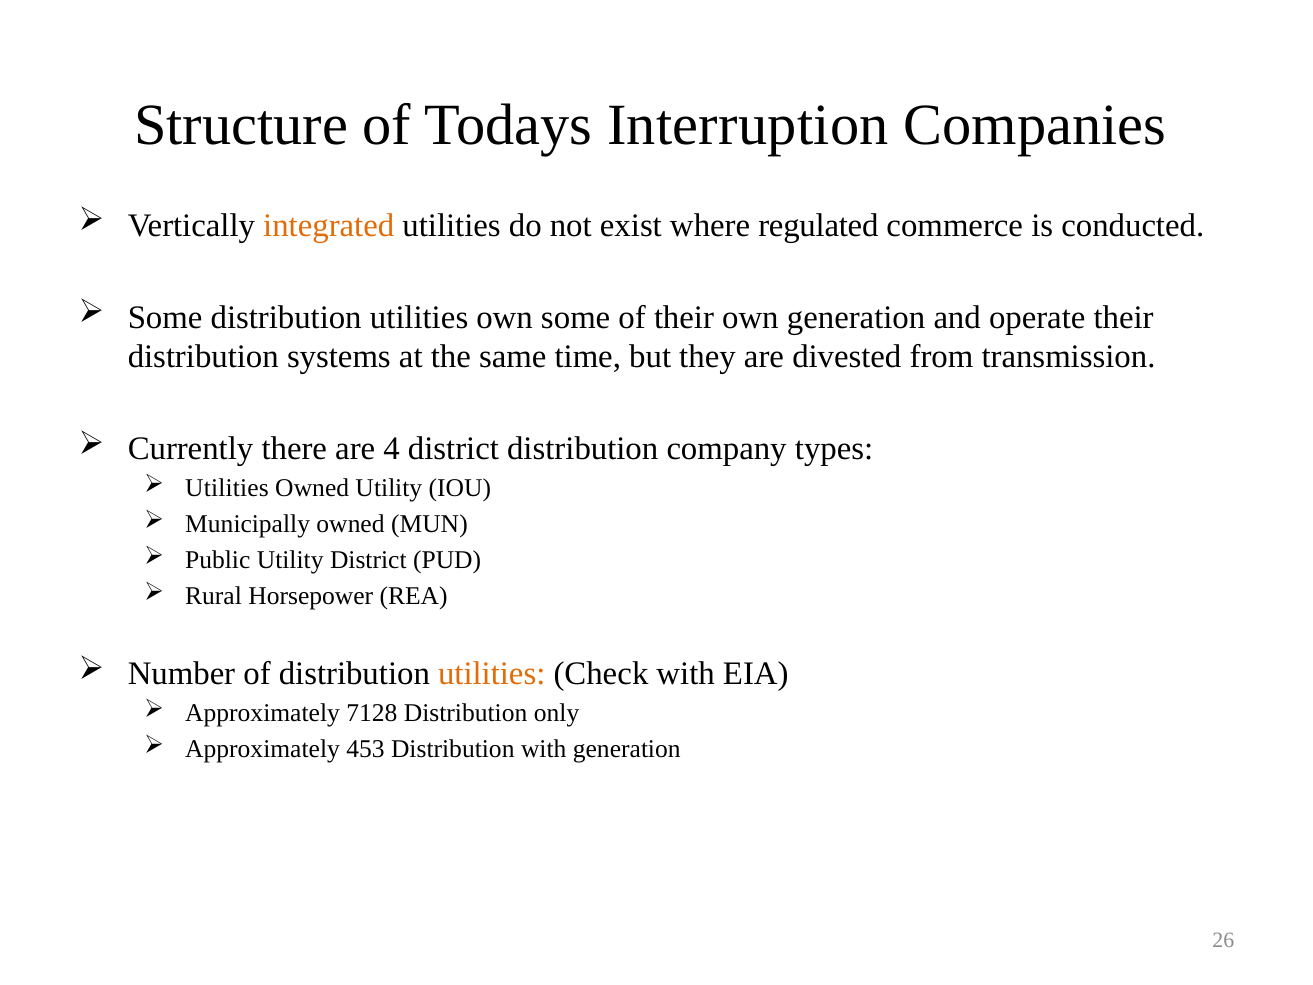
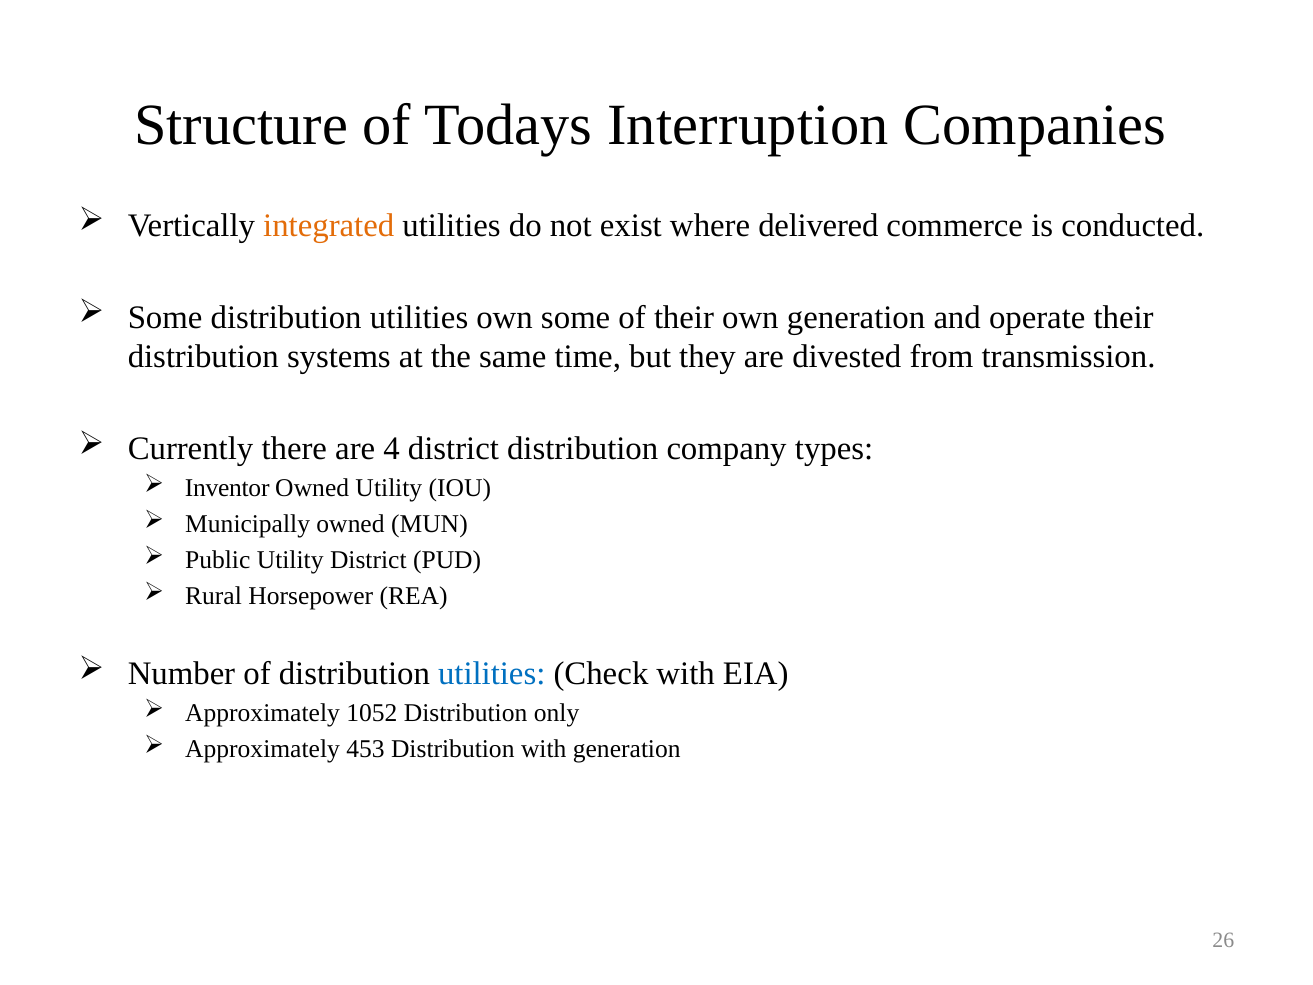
regulated: regulated -> delivered (818, 225)
Utilities: Utilities -> Inventor (227, 488)
utilities colour: orange -> blue (492, 674)
7128: 7128 -> 1052 (372, 713)
